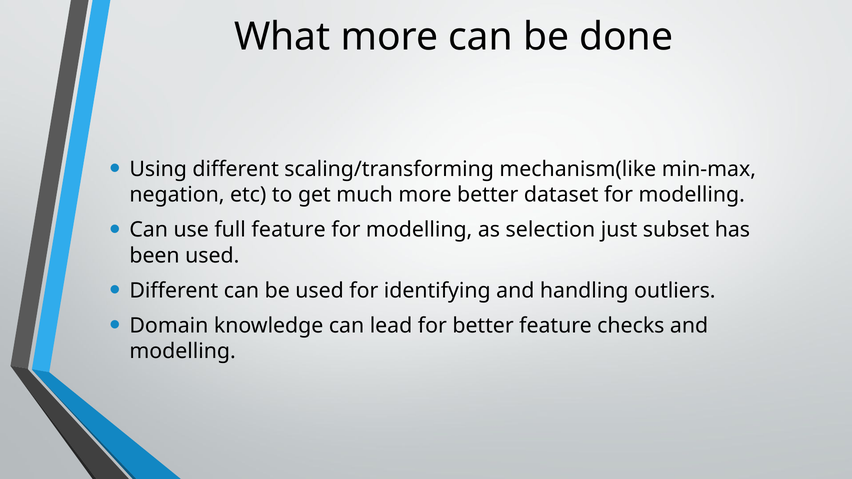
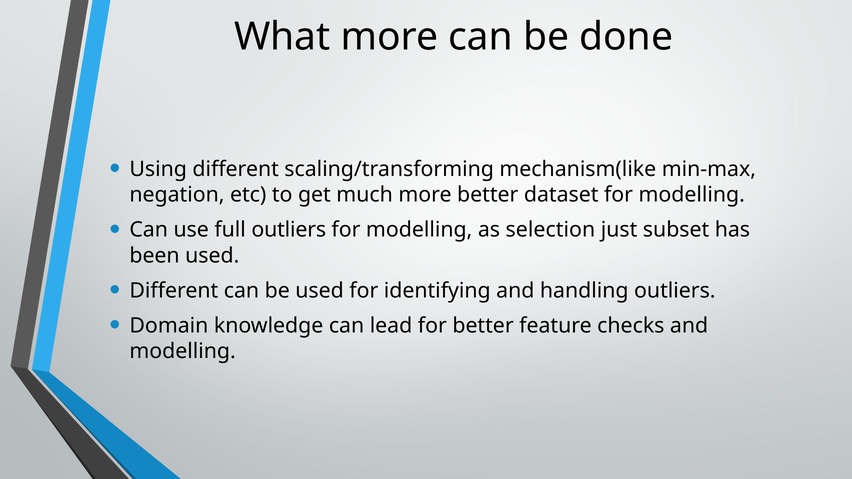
full feature: feature -> outliers (289, 230)
